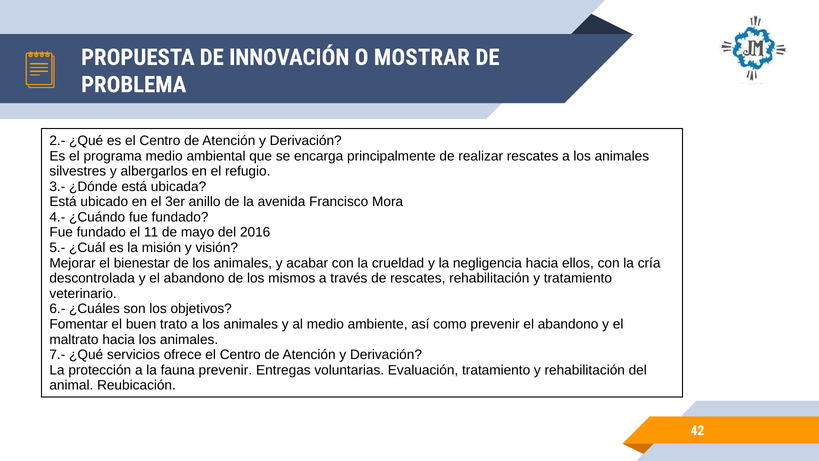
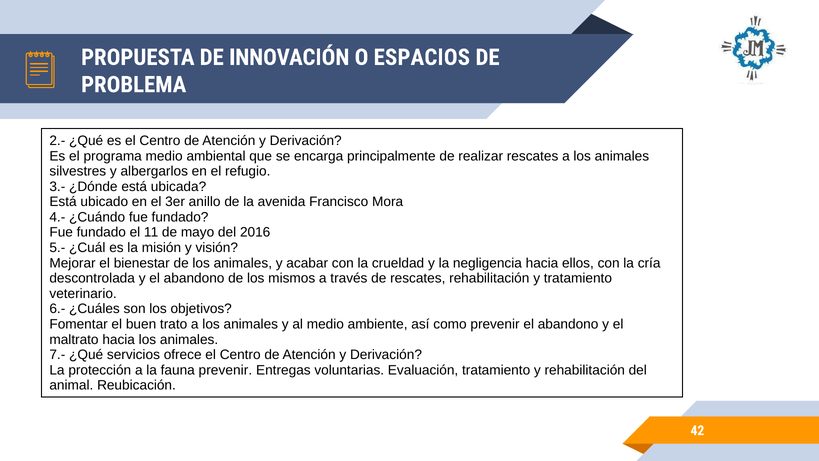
MOSTRAR: MOSTRAR -> ESPACIOS (422, 57)
